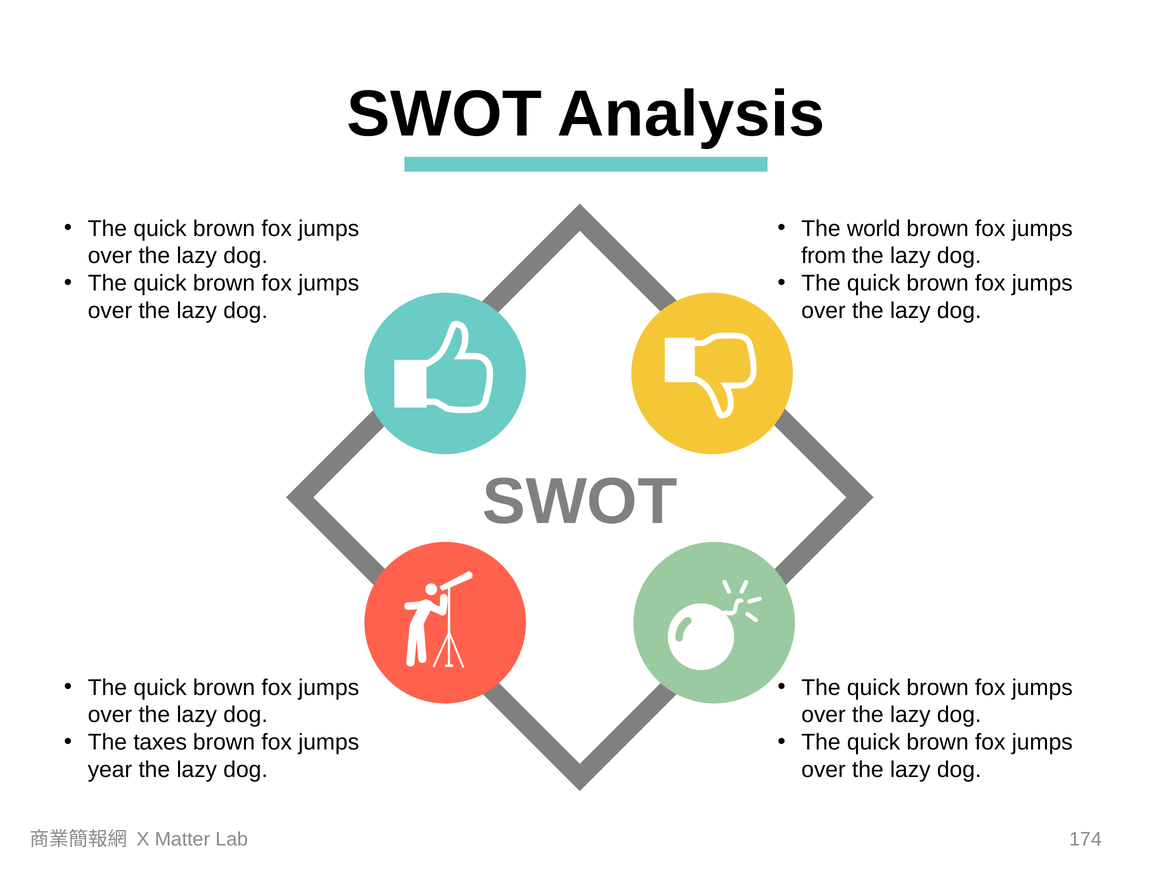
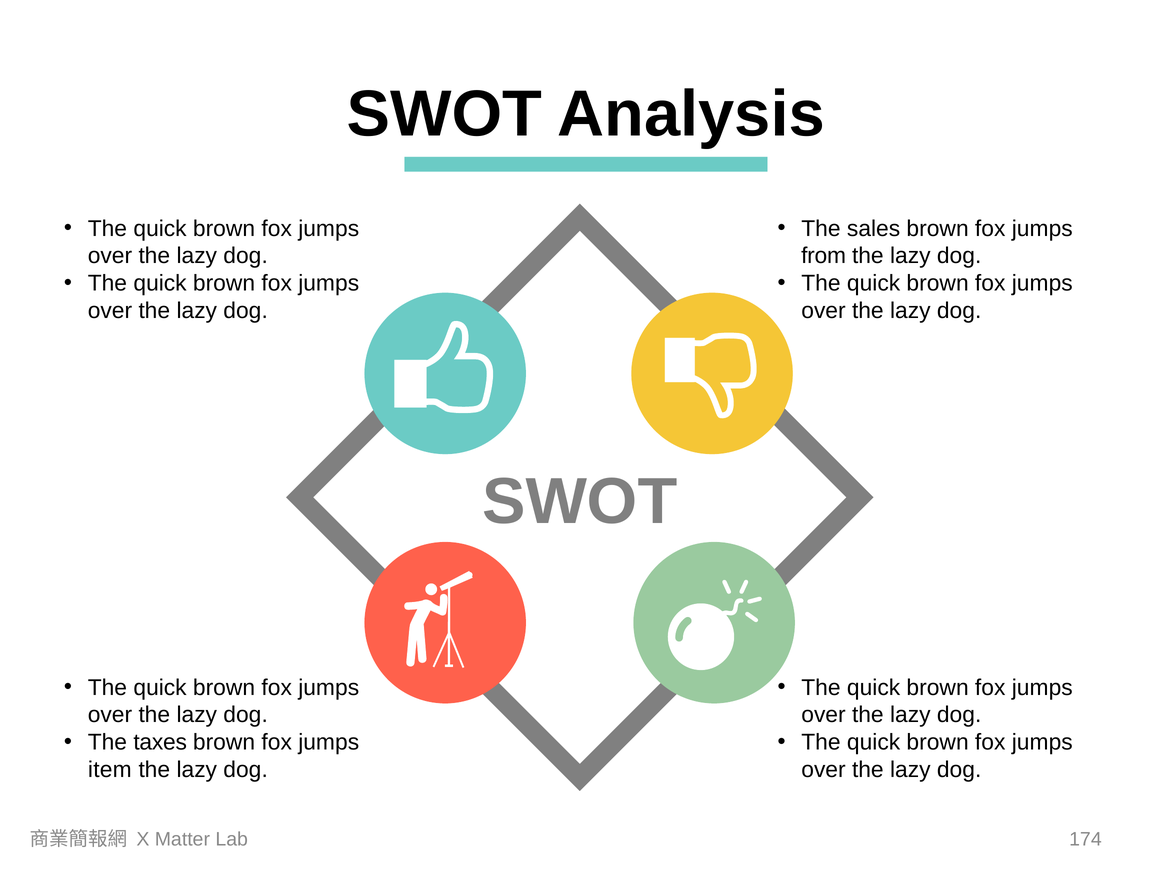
world: world -> sales (874, 228)
year: year -> item (110, 770)
